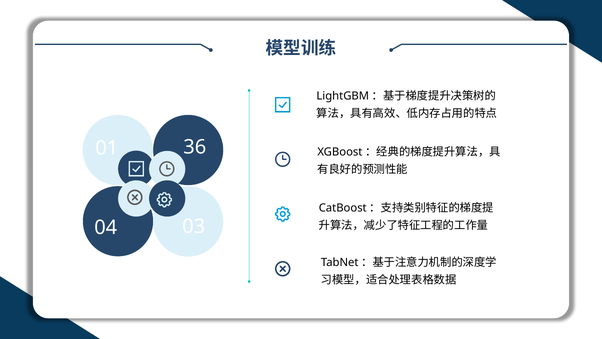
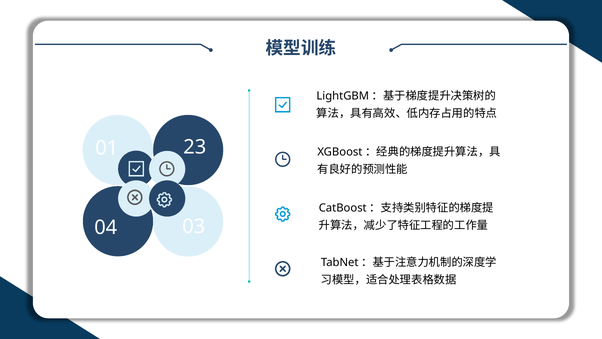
36: 36 -> 23 (195, 147)
